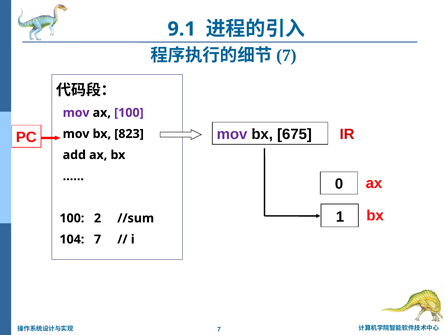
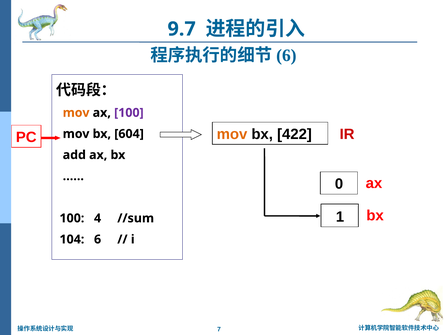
9.1: 9.1 -> 9.7 (182, 29)
7: 7 -> 6 (286, 55)
mov colour: purple -> orange (76, 113)
mov colour: purple -> orange (232, 134)
675: 675 -> 422 (294, 134)
823: 823 -> 604 (129, 134)
2: 2 -> 4 (98, 218)
104 7: 7 -> 6 (98, 240)
